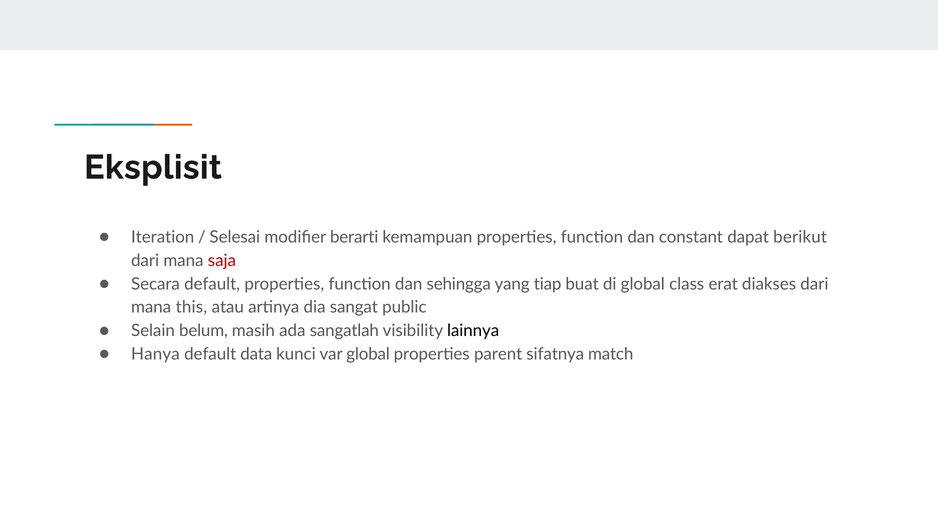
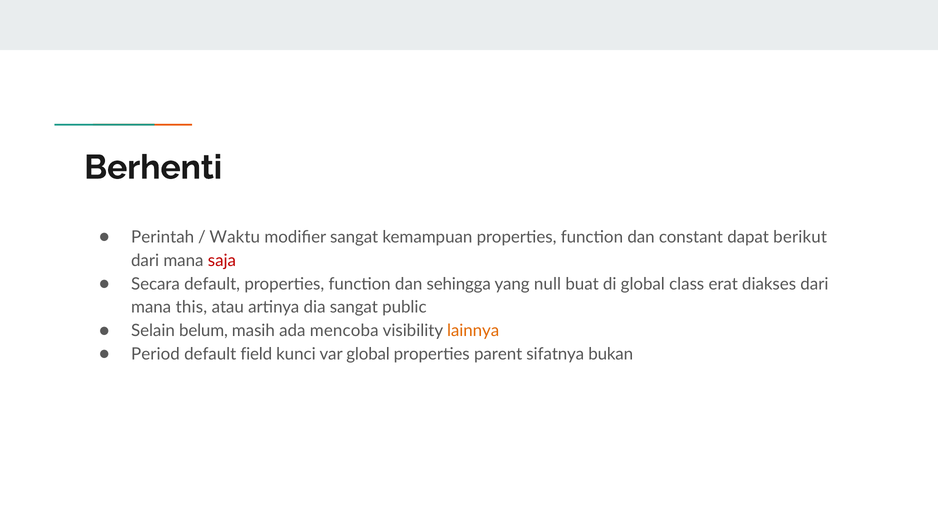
Eksplisit: Eksplisit -> Berhenti (153, 167)
Iteration: Iteration -> Perintah (163, 237)
Selesai: Selesai -> Waktu (235, 237)
modifier berarti: berarti -> sangat (354, 237)
tiap: tiap -> null (548, 284)
sangatlah: sangatlah -> mencoba (344, 331)
lainnya colour: black -> orange (473, 331)
Hanya: Hanya -> Period (155, 354)
data: data -> field (256, 354)
match: match -> bukan (611, 354)
